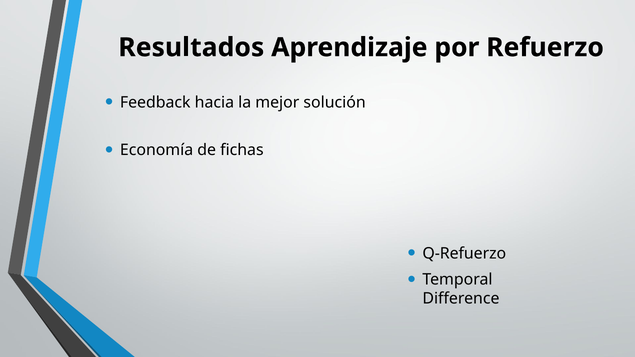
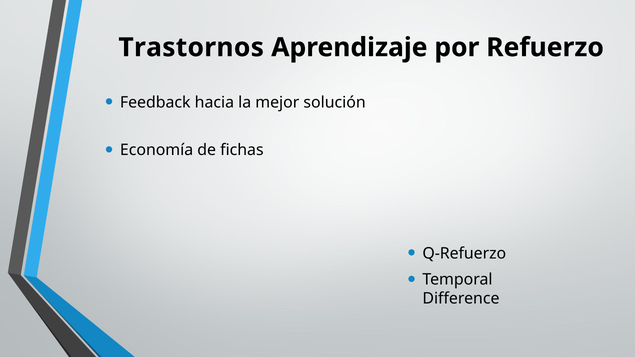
Resultados: Resultados -> Trastornos (191, 47)
